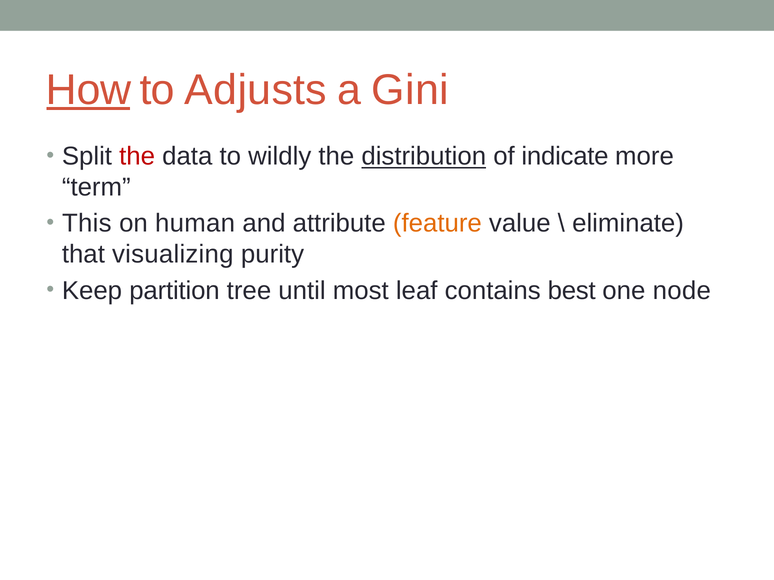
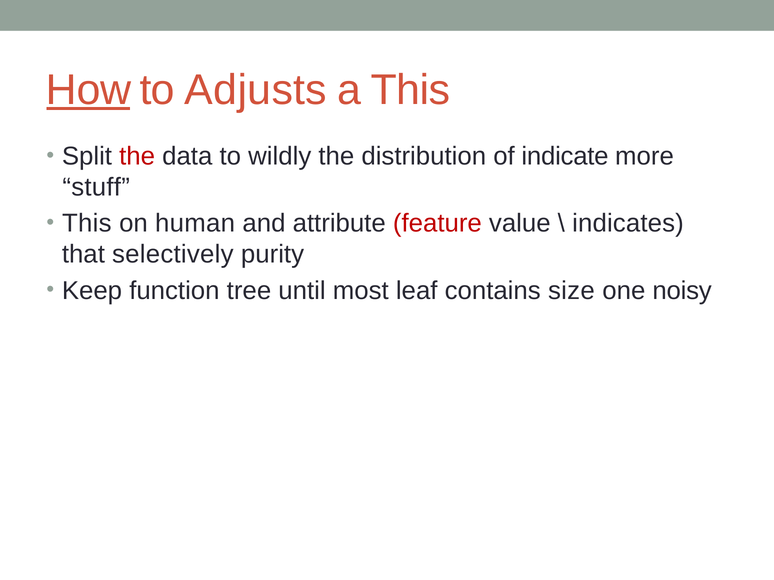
a Gini: Gini -> This (411, 90)
distribution underline: present -> none (424, 157)
term: term -> stuff (96, 188)
feature colour: orange -> red (437, 224)
eliminate: eliminate -> indicates (628, 224)
visualizing: visualizing -> selectively (173, 255)
partition: partition -> function (174, 291)
best: best -> size (571, 291)
node: node -> noisy (682, 291)
